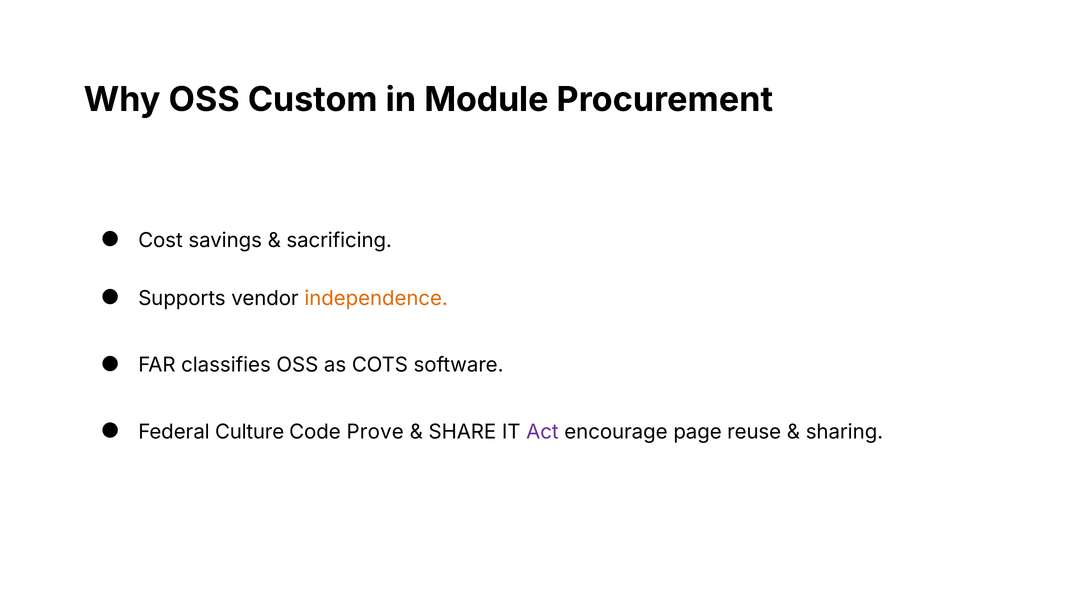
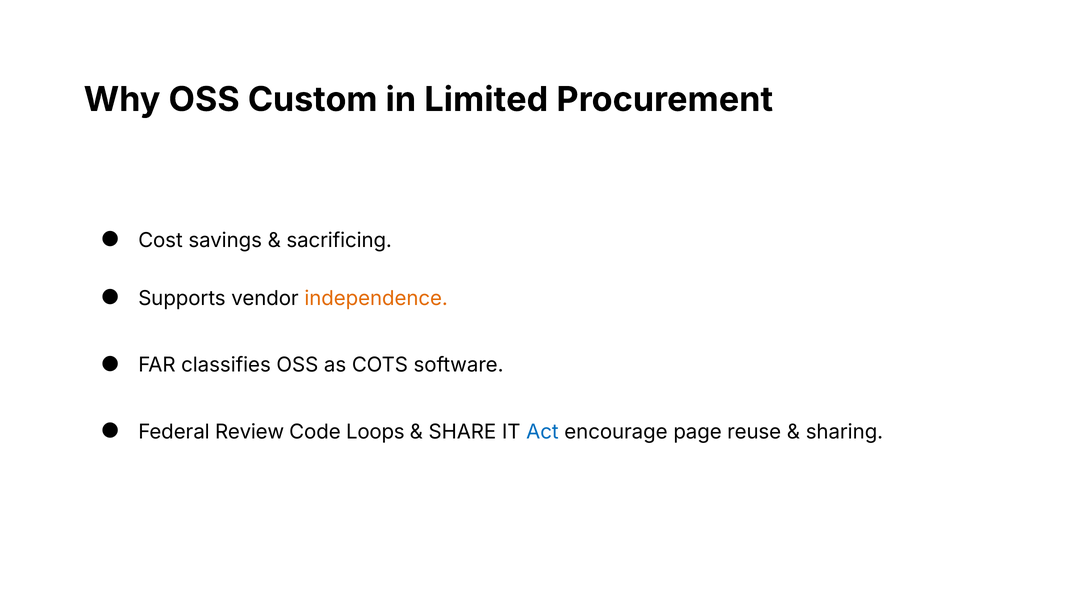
Module: Module -> Limited (486, 100)
Culture: Culture -> Review (250, 432)
Prove: Prove -> Loops (375, 432)
Act colour: purple -> blue (542, 432)
